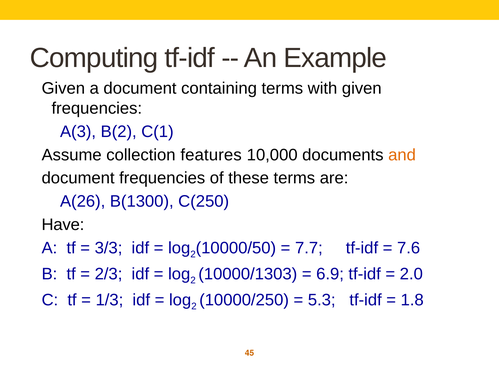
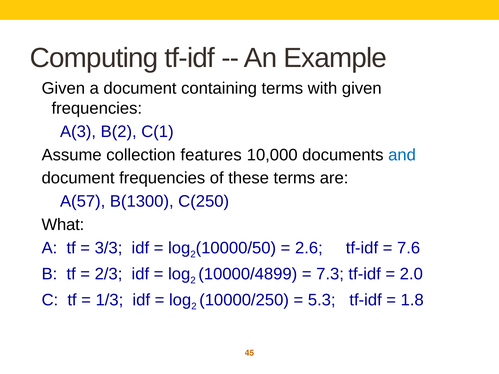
and colour: orange -> blue (402, 155)
A(26: A(26 -> A(57 (83, 202)
Have: Have -> What (63, 225)
7.7: 7.7 -> 2.6 (309, 248)
10000/1303: 10000/1303 -> 10000/4899 (248, 274)
6.9: 6.9 -> 7.3 (330, 274)
